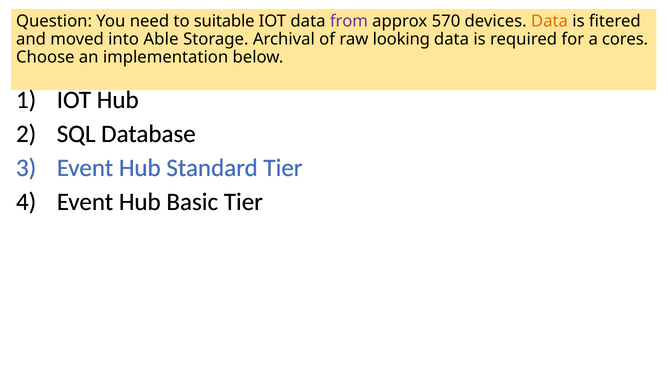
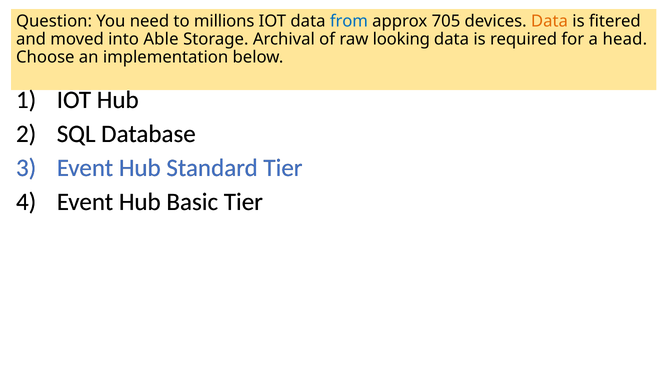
suitable: suitable -> millions (224, 21)
from colour: purple -> blue (349, 21)
570: 570 -> 705 (446, 21)
cores: cores -> head (625, 39)
